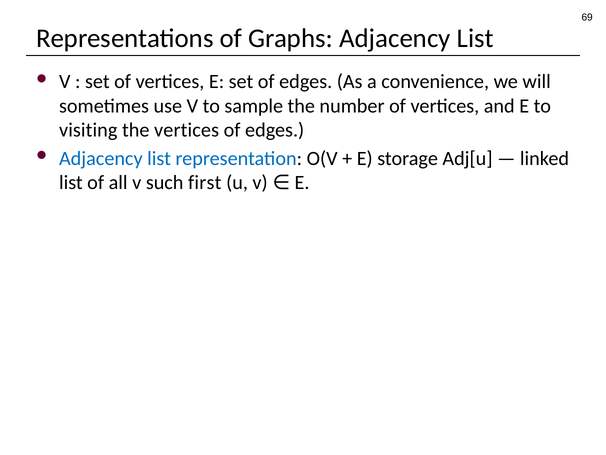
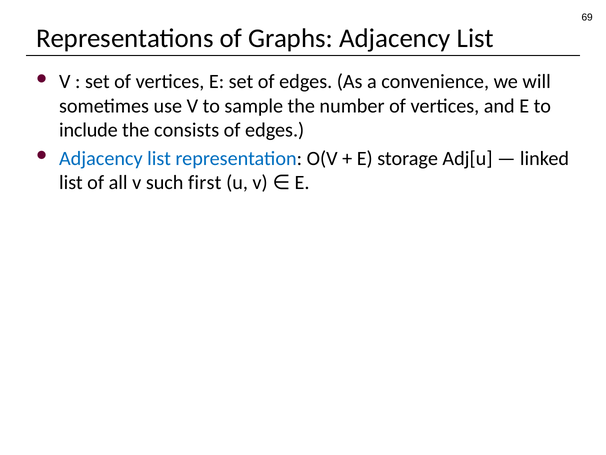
visiting: visiting -> include (88, 130)
the vertices: vertices -> consists (187, 130)
